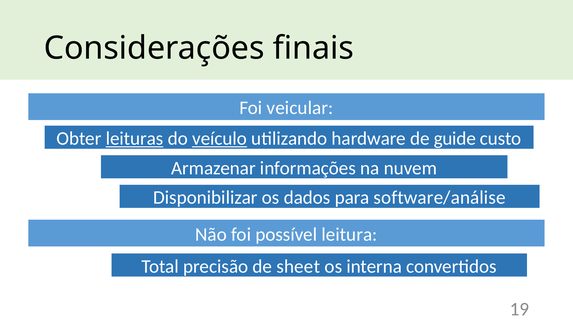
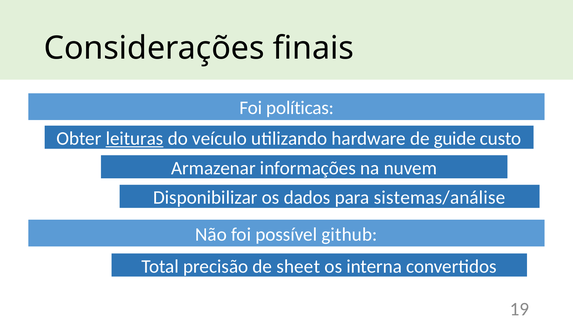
veicular: veicular -> políticas (300, 108)
veículo underline: present -> none (220, 138)
software/análise: software/análise -> sistemas/análise (440, 197)
leitura: leitura -> github (349, 234)
